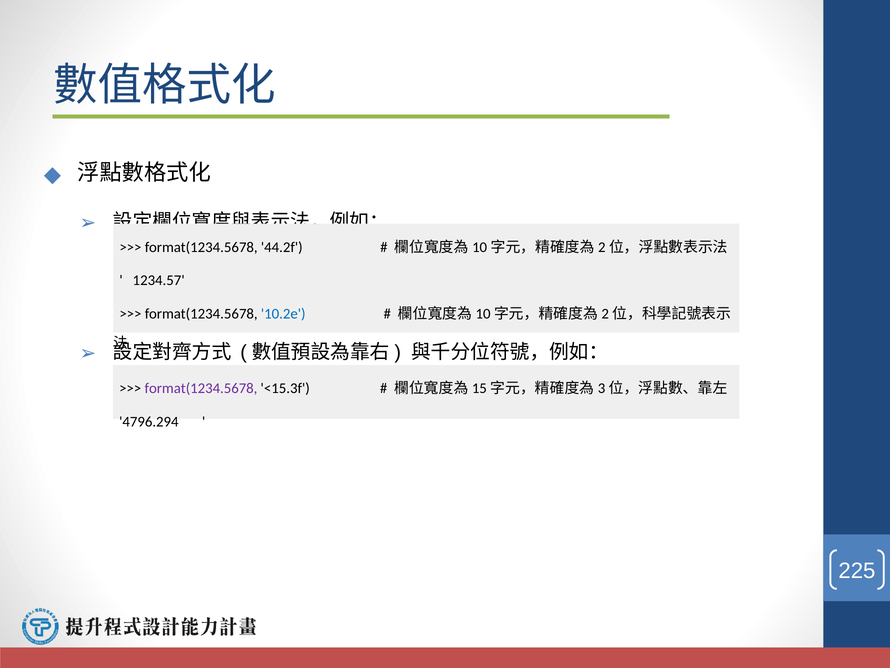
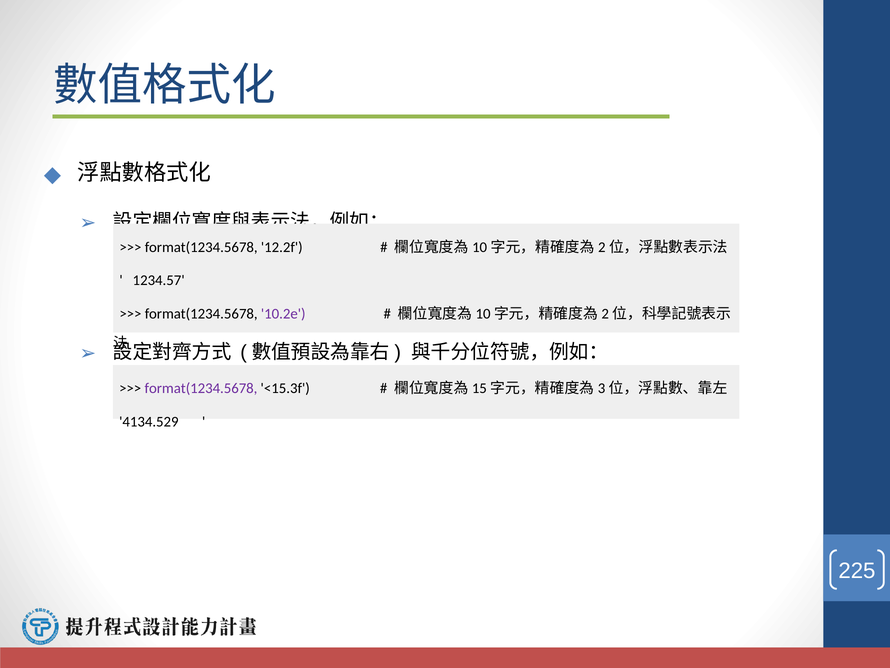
44.2f: 44.2f -> 12.2f (282, 247)
10.2e colour: blue -> purple (283, 313)
4796.294: 4796.294 -> 4134.529 (149, 421)
